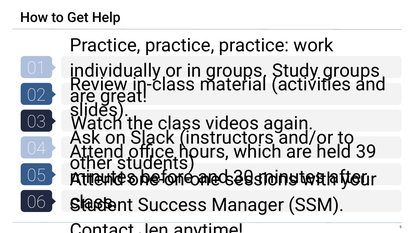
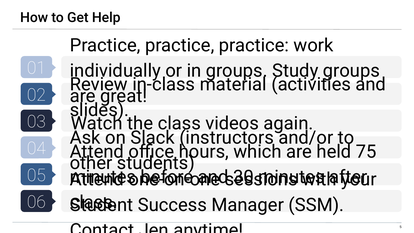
39: 39 -> 75 (366, 152)
